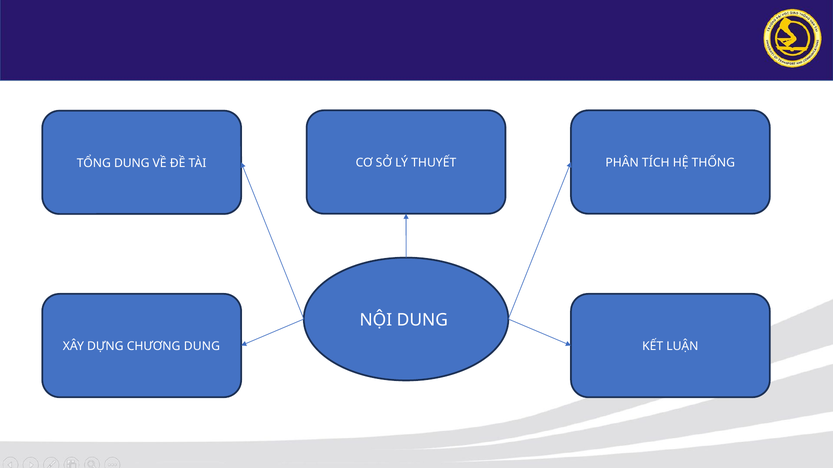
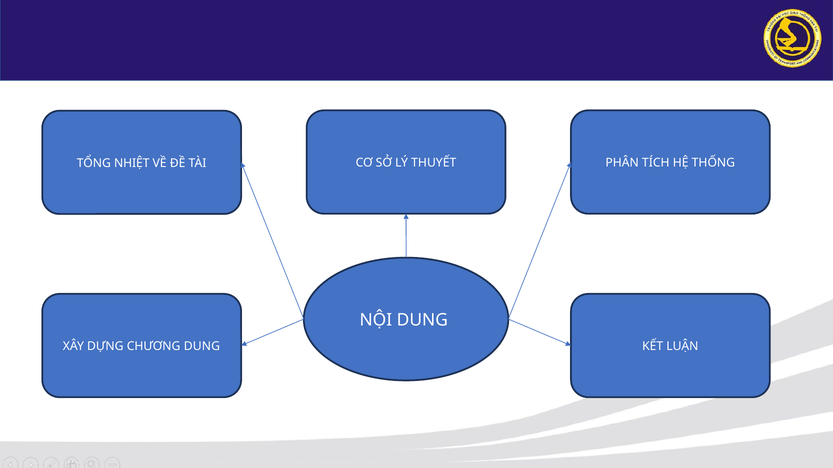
TỔNG DUNG: DUNG -> NHIỆT (132, 163)
